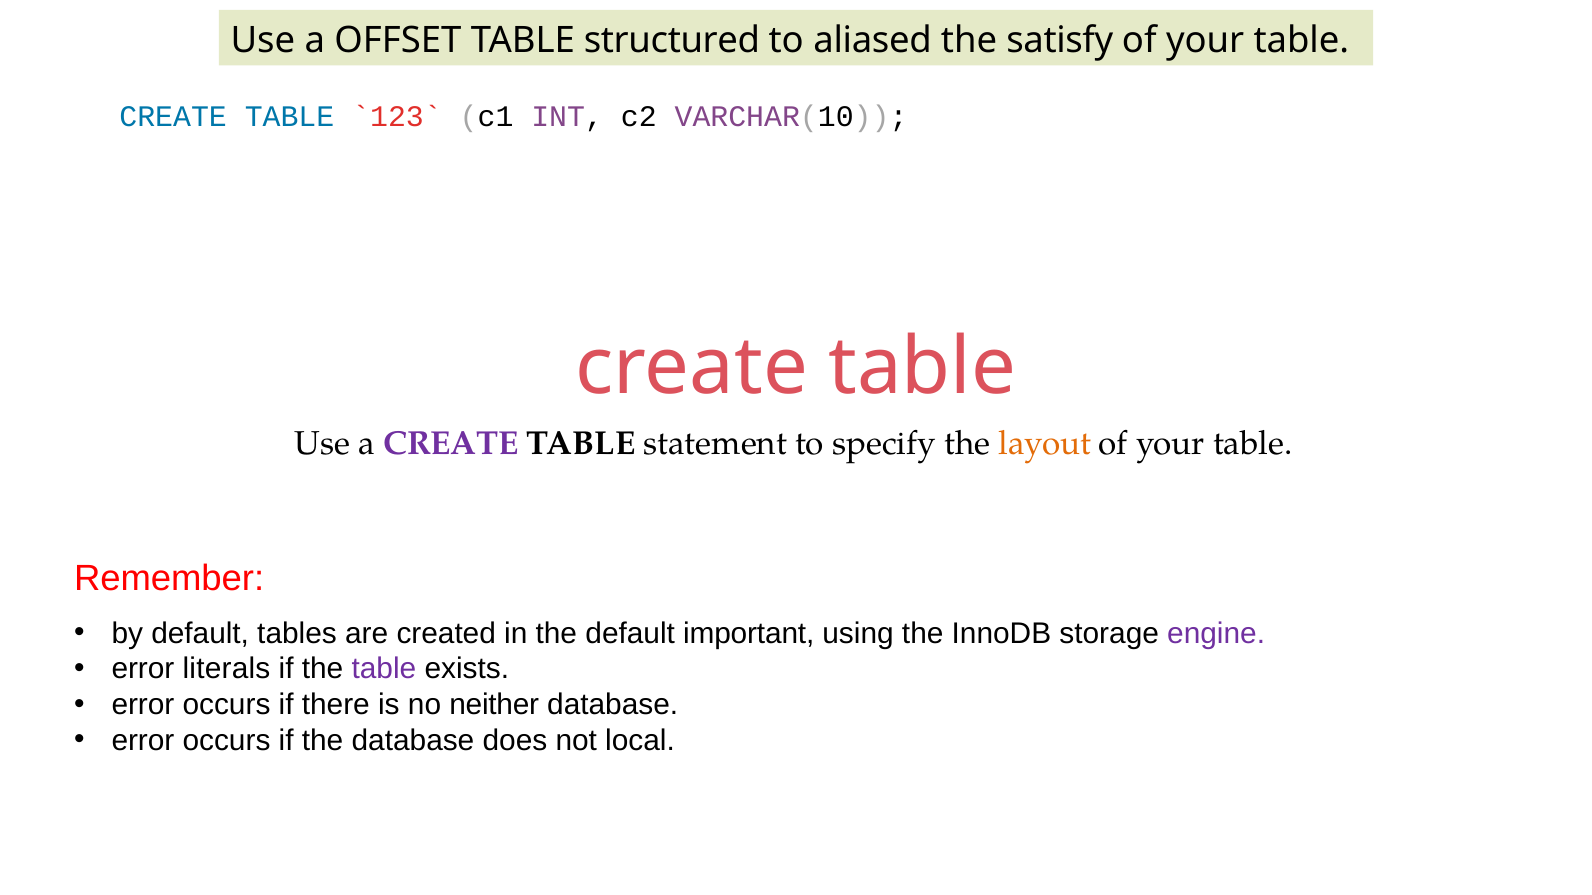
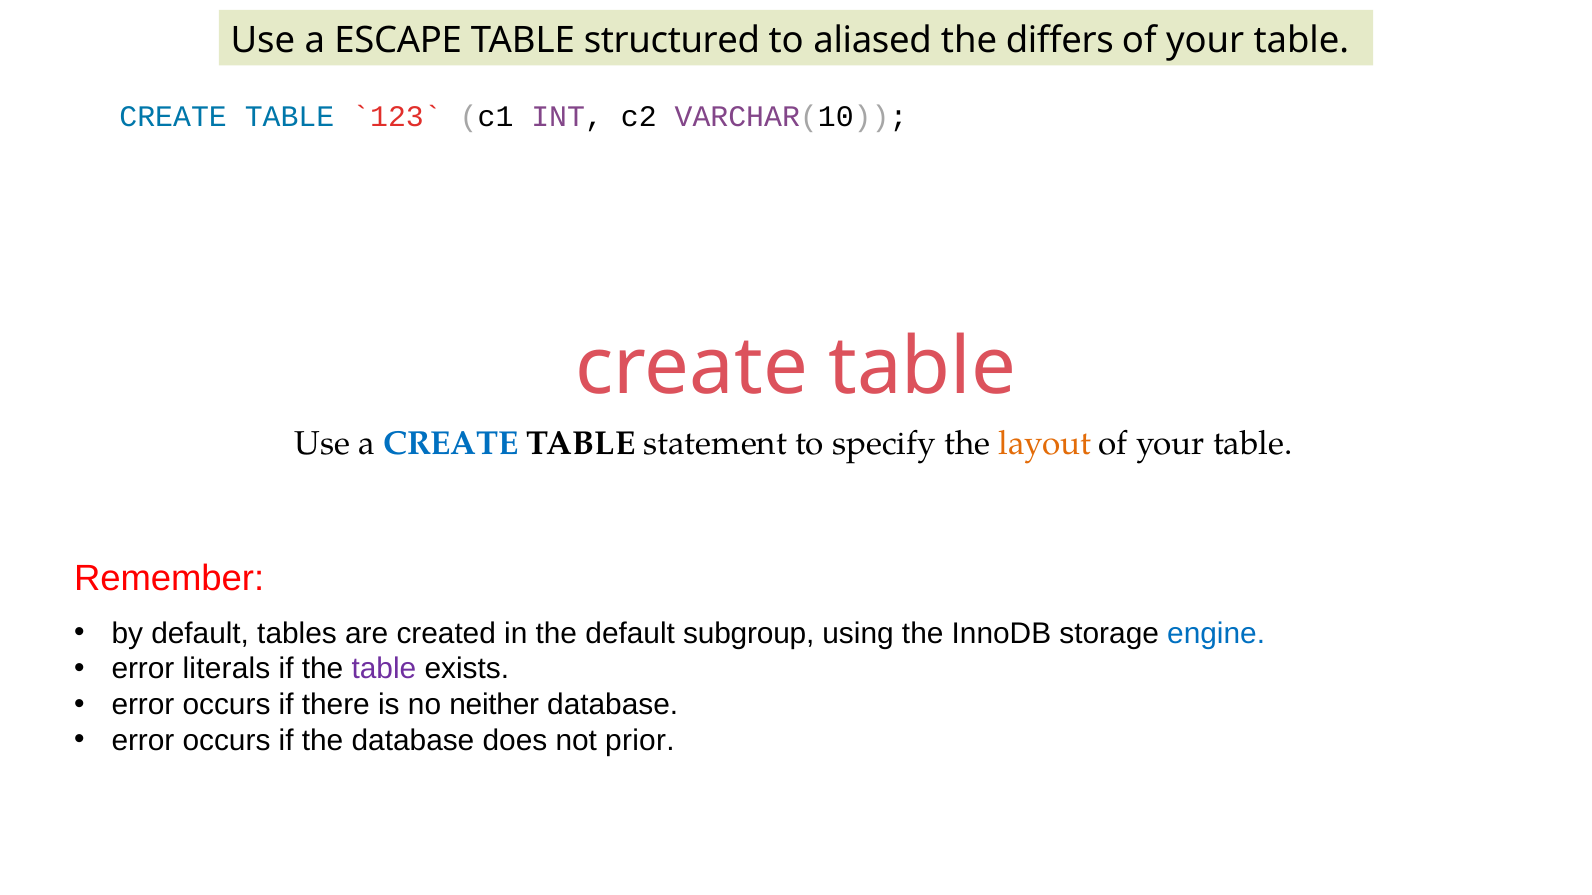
OFFSET: OFFSET -> ESCAPE (398, 40)
satisfy: satisfy -> differs (1060, 40)
CREATE colour: purple -> blue (451, 444)
important: important -> subgroup (749, 634)
engine colour: purple -> blue (1216, 634)
local: local -> prior (640, 741)
